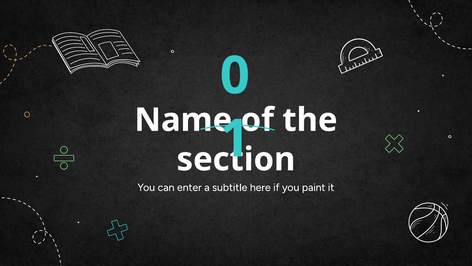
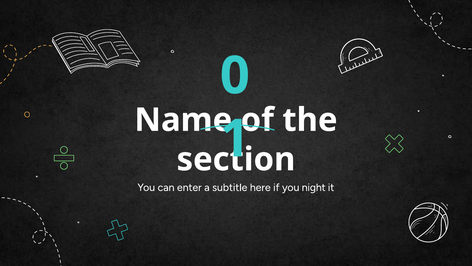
paint: paint -> night (314, 187)
